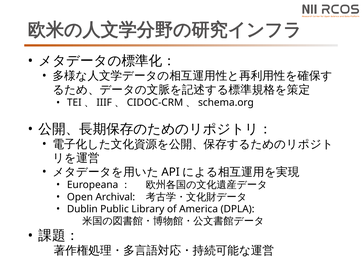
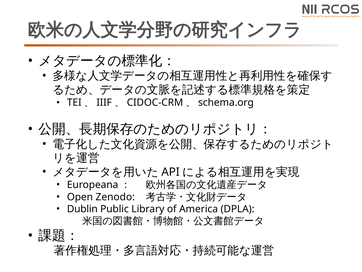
Archival: Archival -> Zenodo (115, 197)
